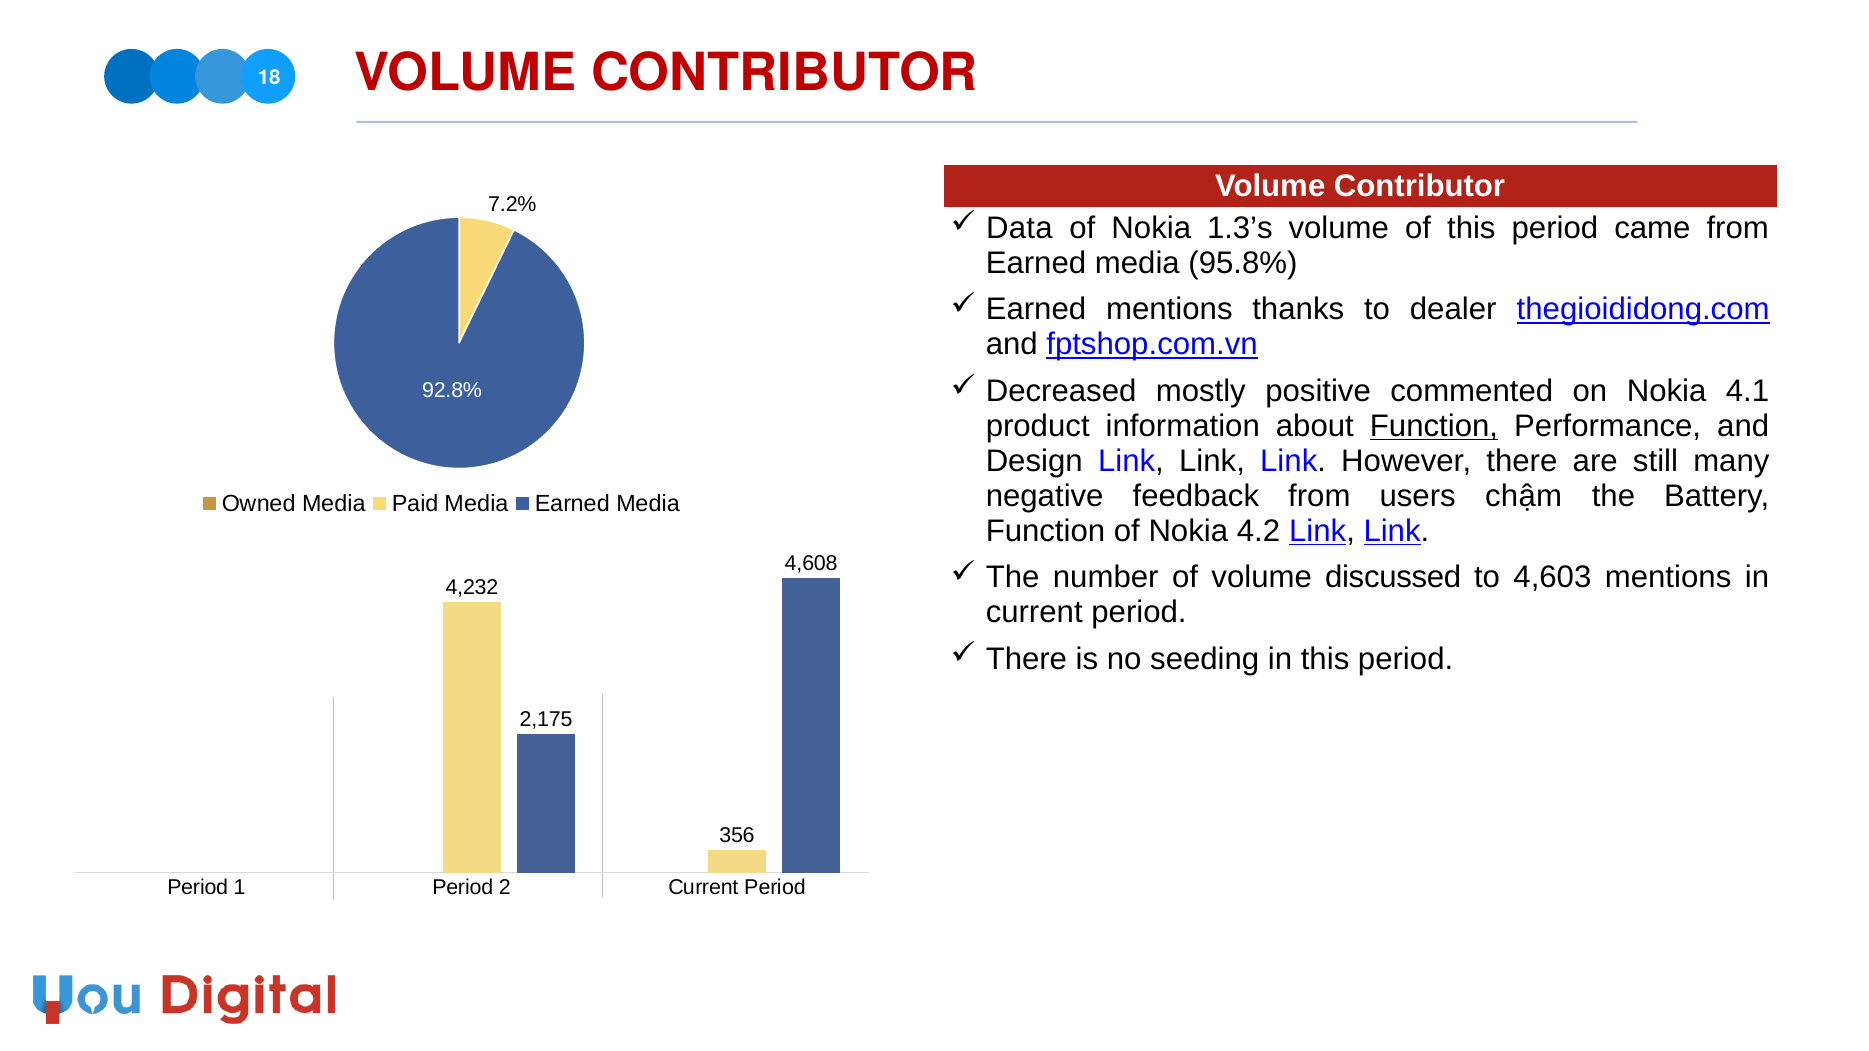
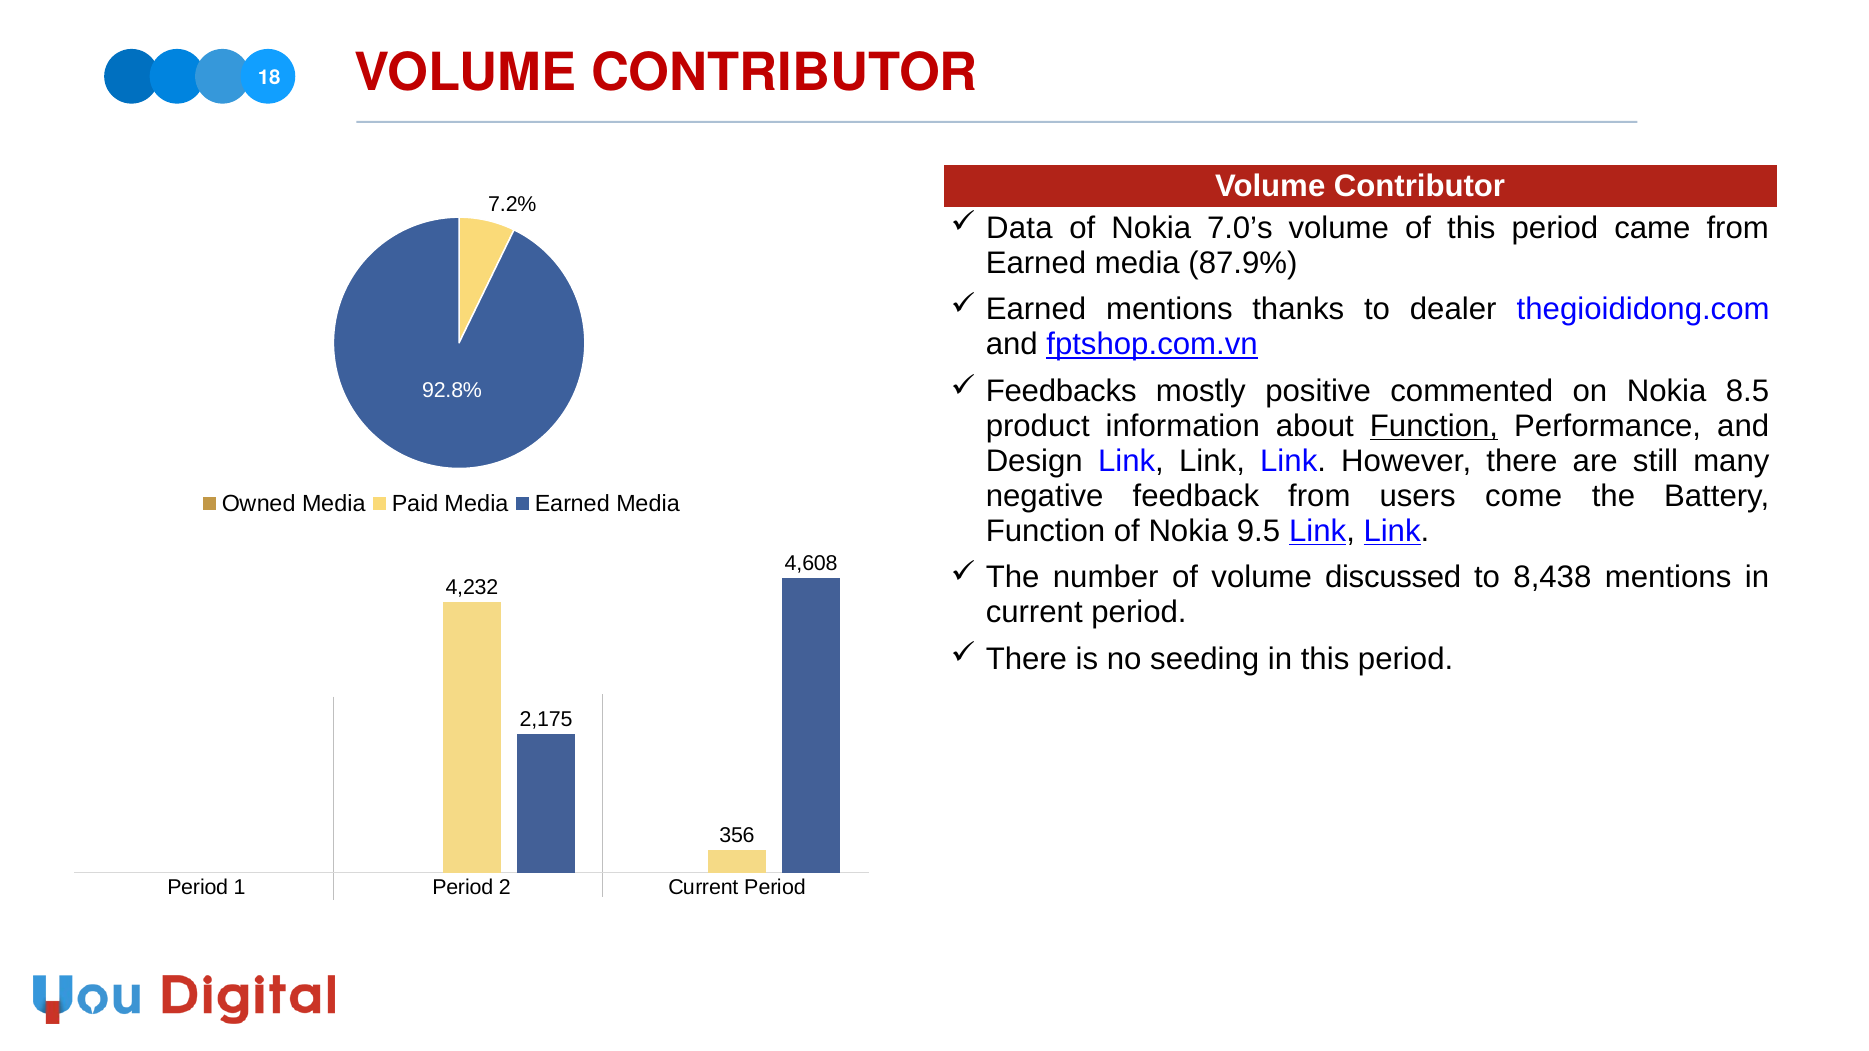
1.3’s: 1.3’s -> 7.0’s (1240, 228)
95.8%: 95.8% -> 87.9% (1243, 263)
thegioididong.com underline: present -> none (1643, 310)
Decreased: Decreased -> Feedbacks (1061, 391)
4.1: 4.1 -> 8.5 (1748, 391)
chậm: chậm -> come (1524, 496)
4.2: 4.2 -> 9.5 (1258, 531)
4,603: 4,603 -> 8,438 (1552, 578)
